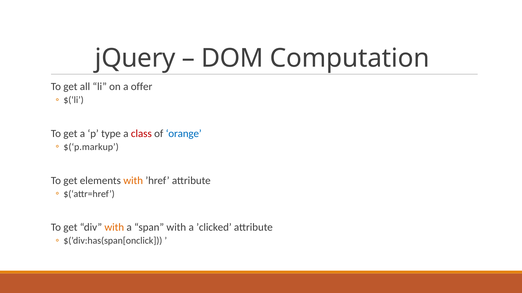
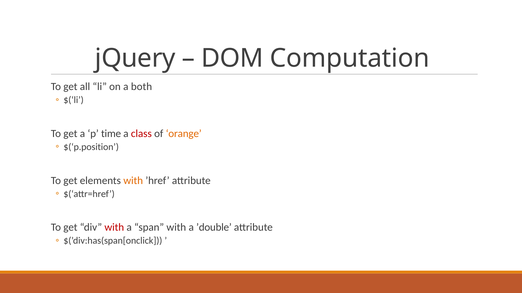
offer: offer -> both (142, 87)
type: type -> time (111, 134)
orange colour: blue -> orange (184, 134)
$(‘p.markup: $(‘p.markup -> $(‘p.position (91, 147)
with colour: orange -> red (114, 228)
’clicked: ’clicked -> ’double (214, 228)
